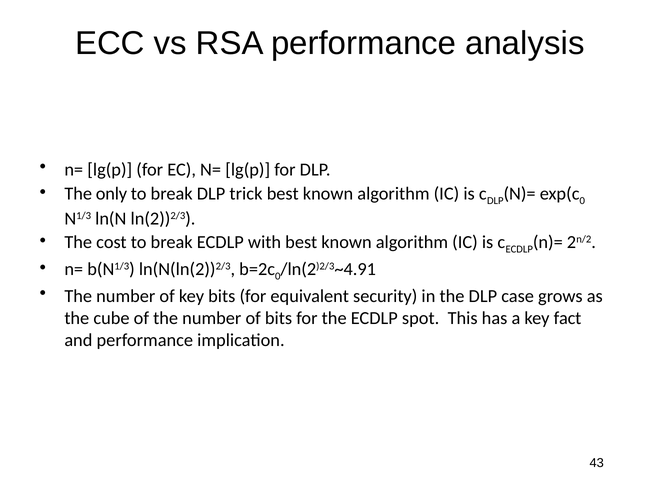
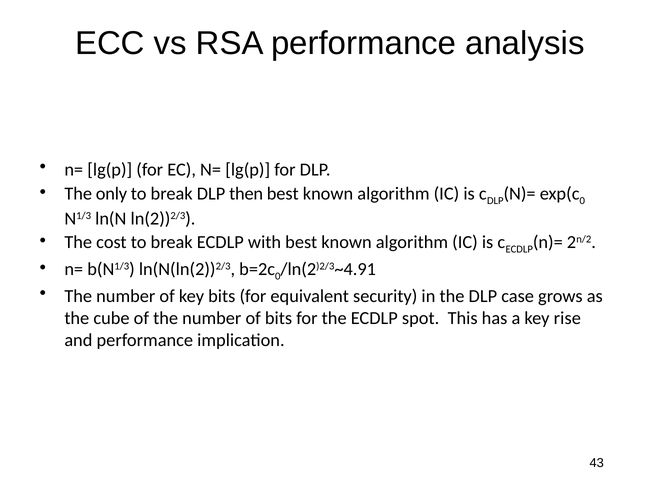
trick: trick -> then (246, 193)
fact: fact -> rise (567, 318)
